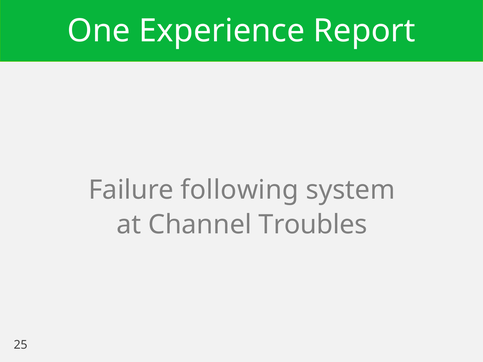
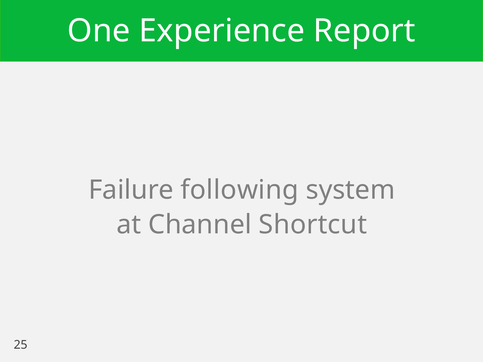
Troubles: Troubles -> Shortcut (313, 225)
